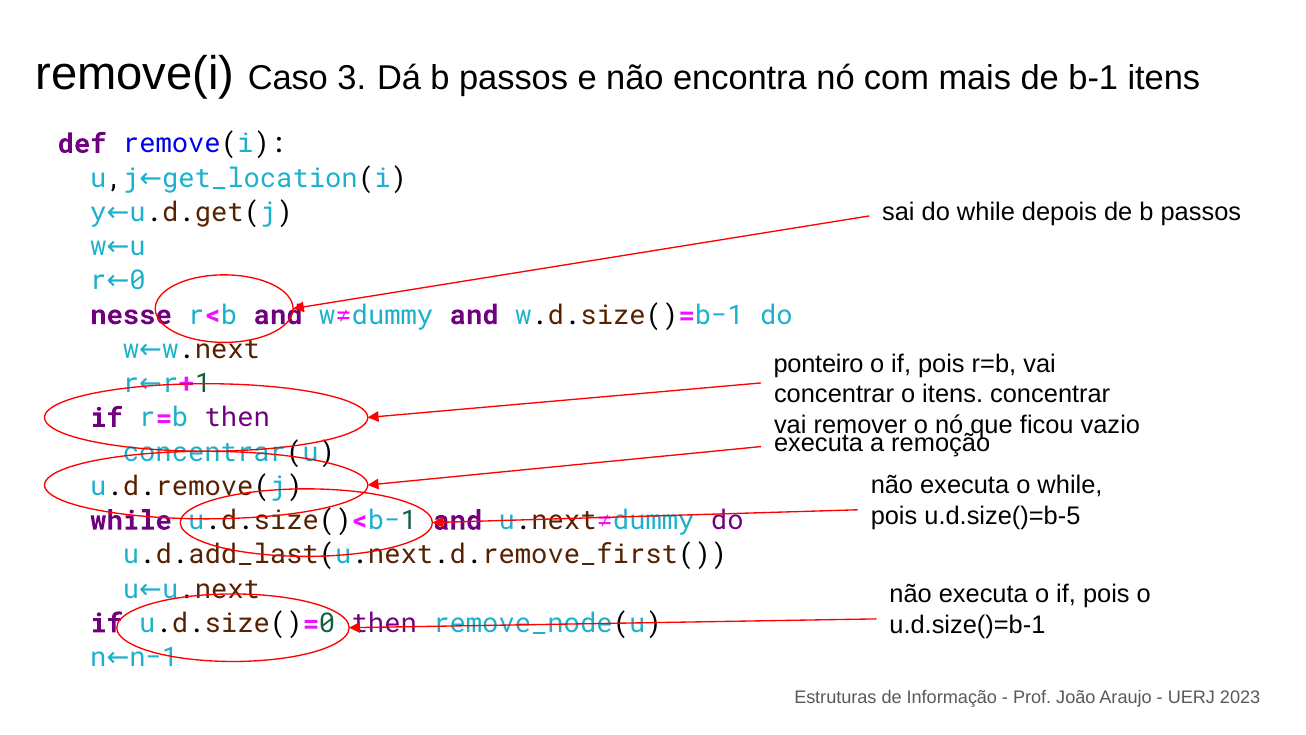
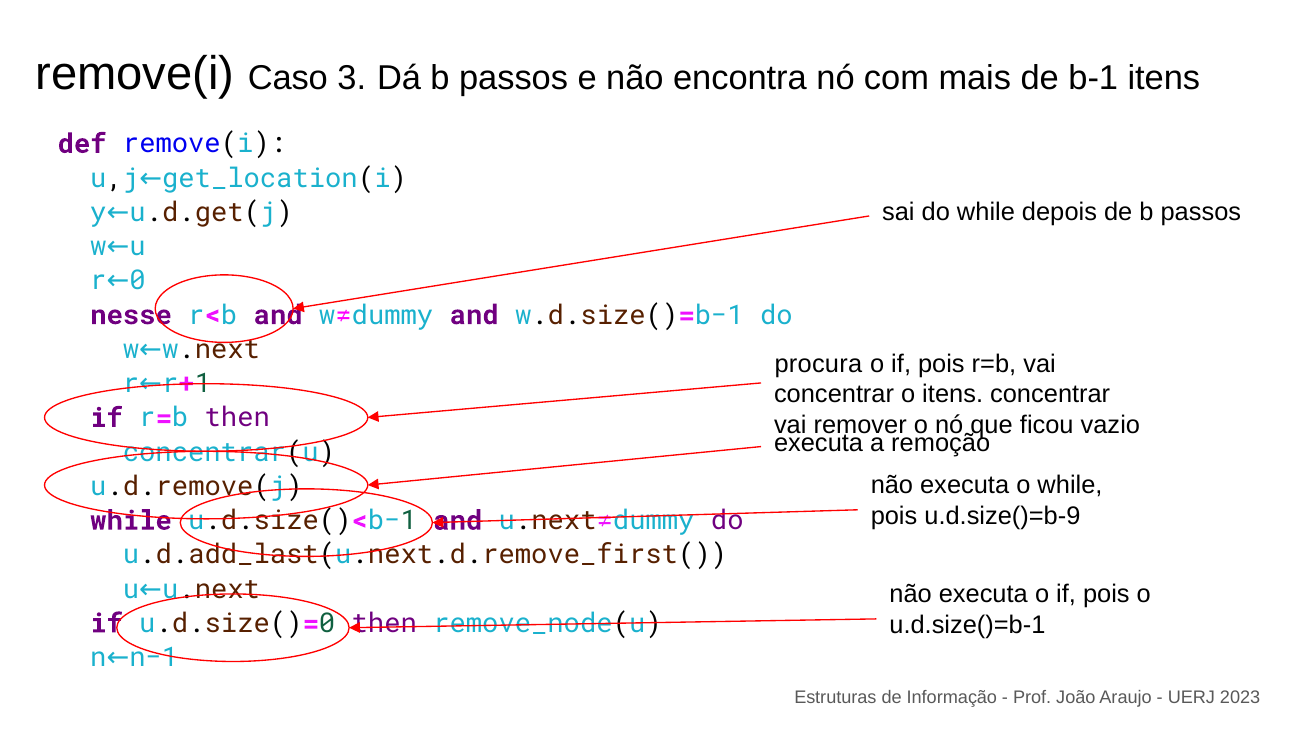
ponteiro: ponteiro -> procura (818, 364)
u.d.size()=b-5: u.d.size()=b-5 -> u.d.size()=b-9 (1002, 516)
